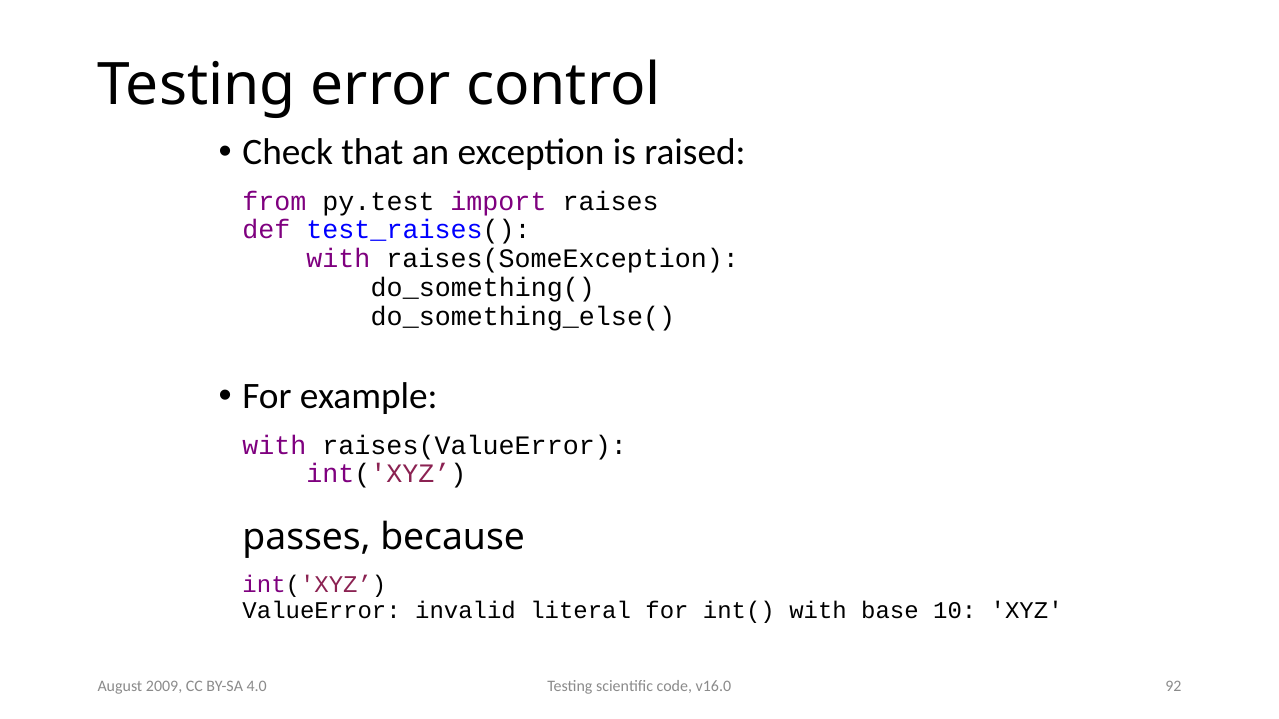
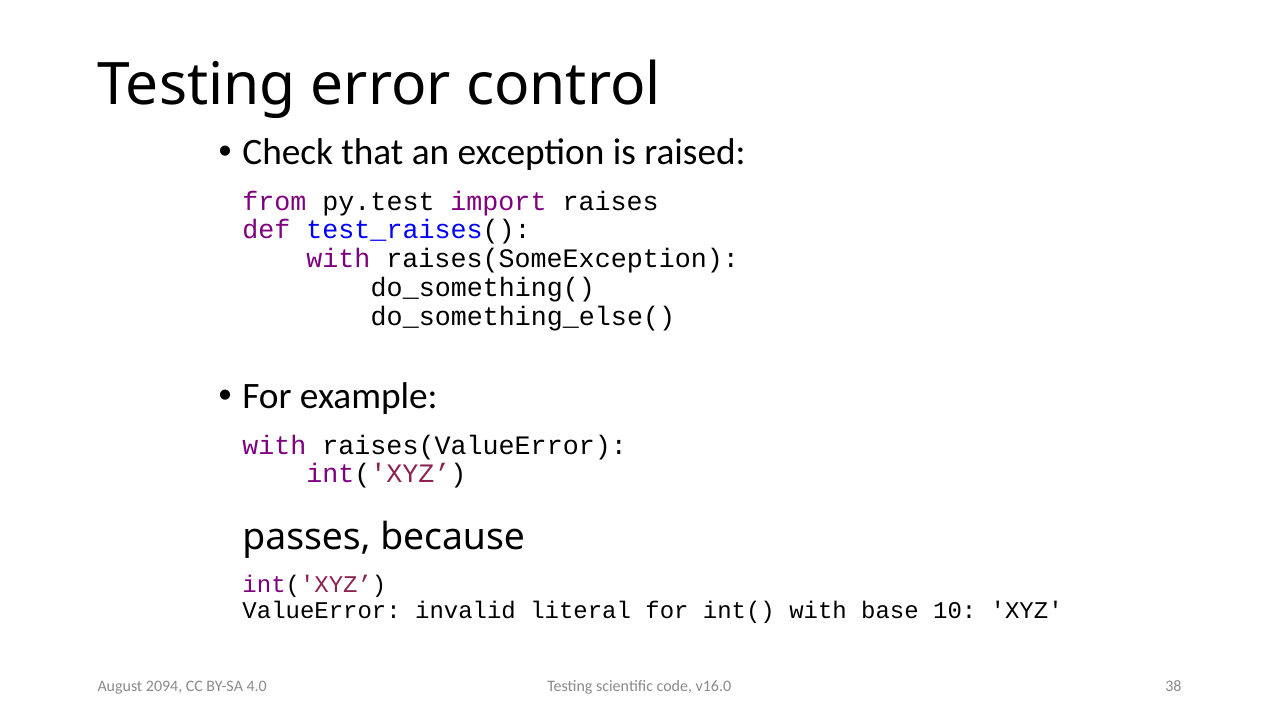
92: 92 -> 38 (1173, 687)
2009: 2009 -> 2094 (164, 687)
